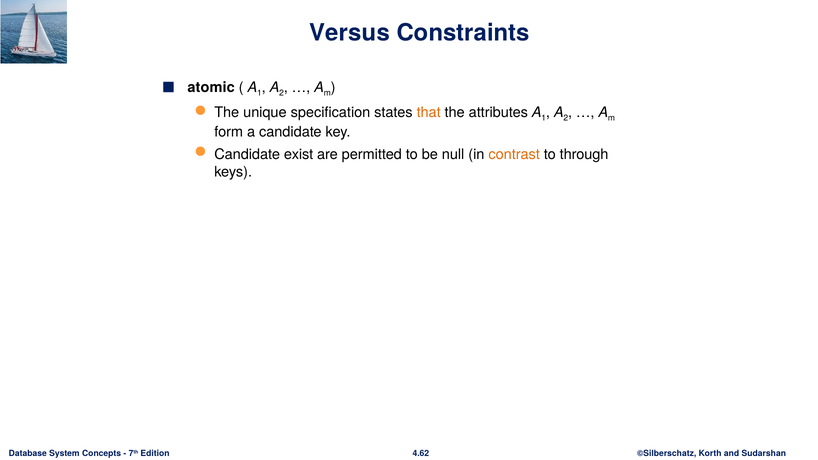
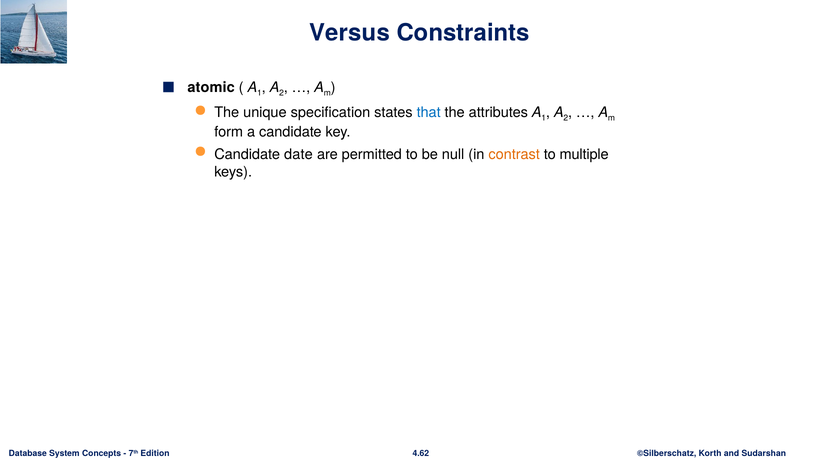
that colour: orange -> blue (429, 112)
exist: exist -> date (298, 155)
through: through -> multiple (584, 155)
